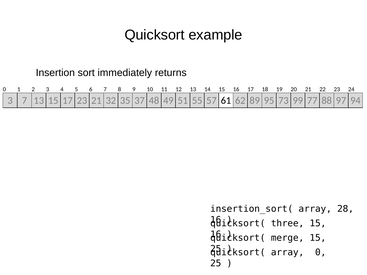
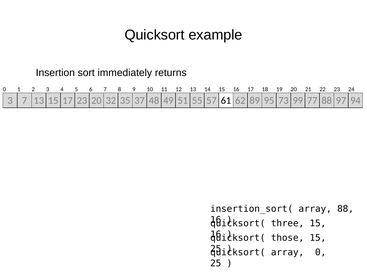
23 21: 21 -> 20 (96, 101)
array 28: 28 -> 88 (345, 209)
merge: merge -> those (287, 238)
